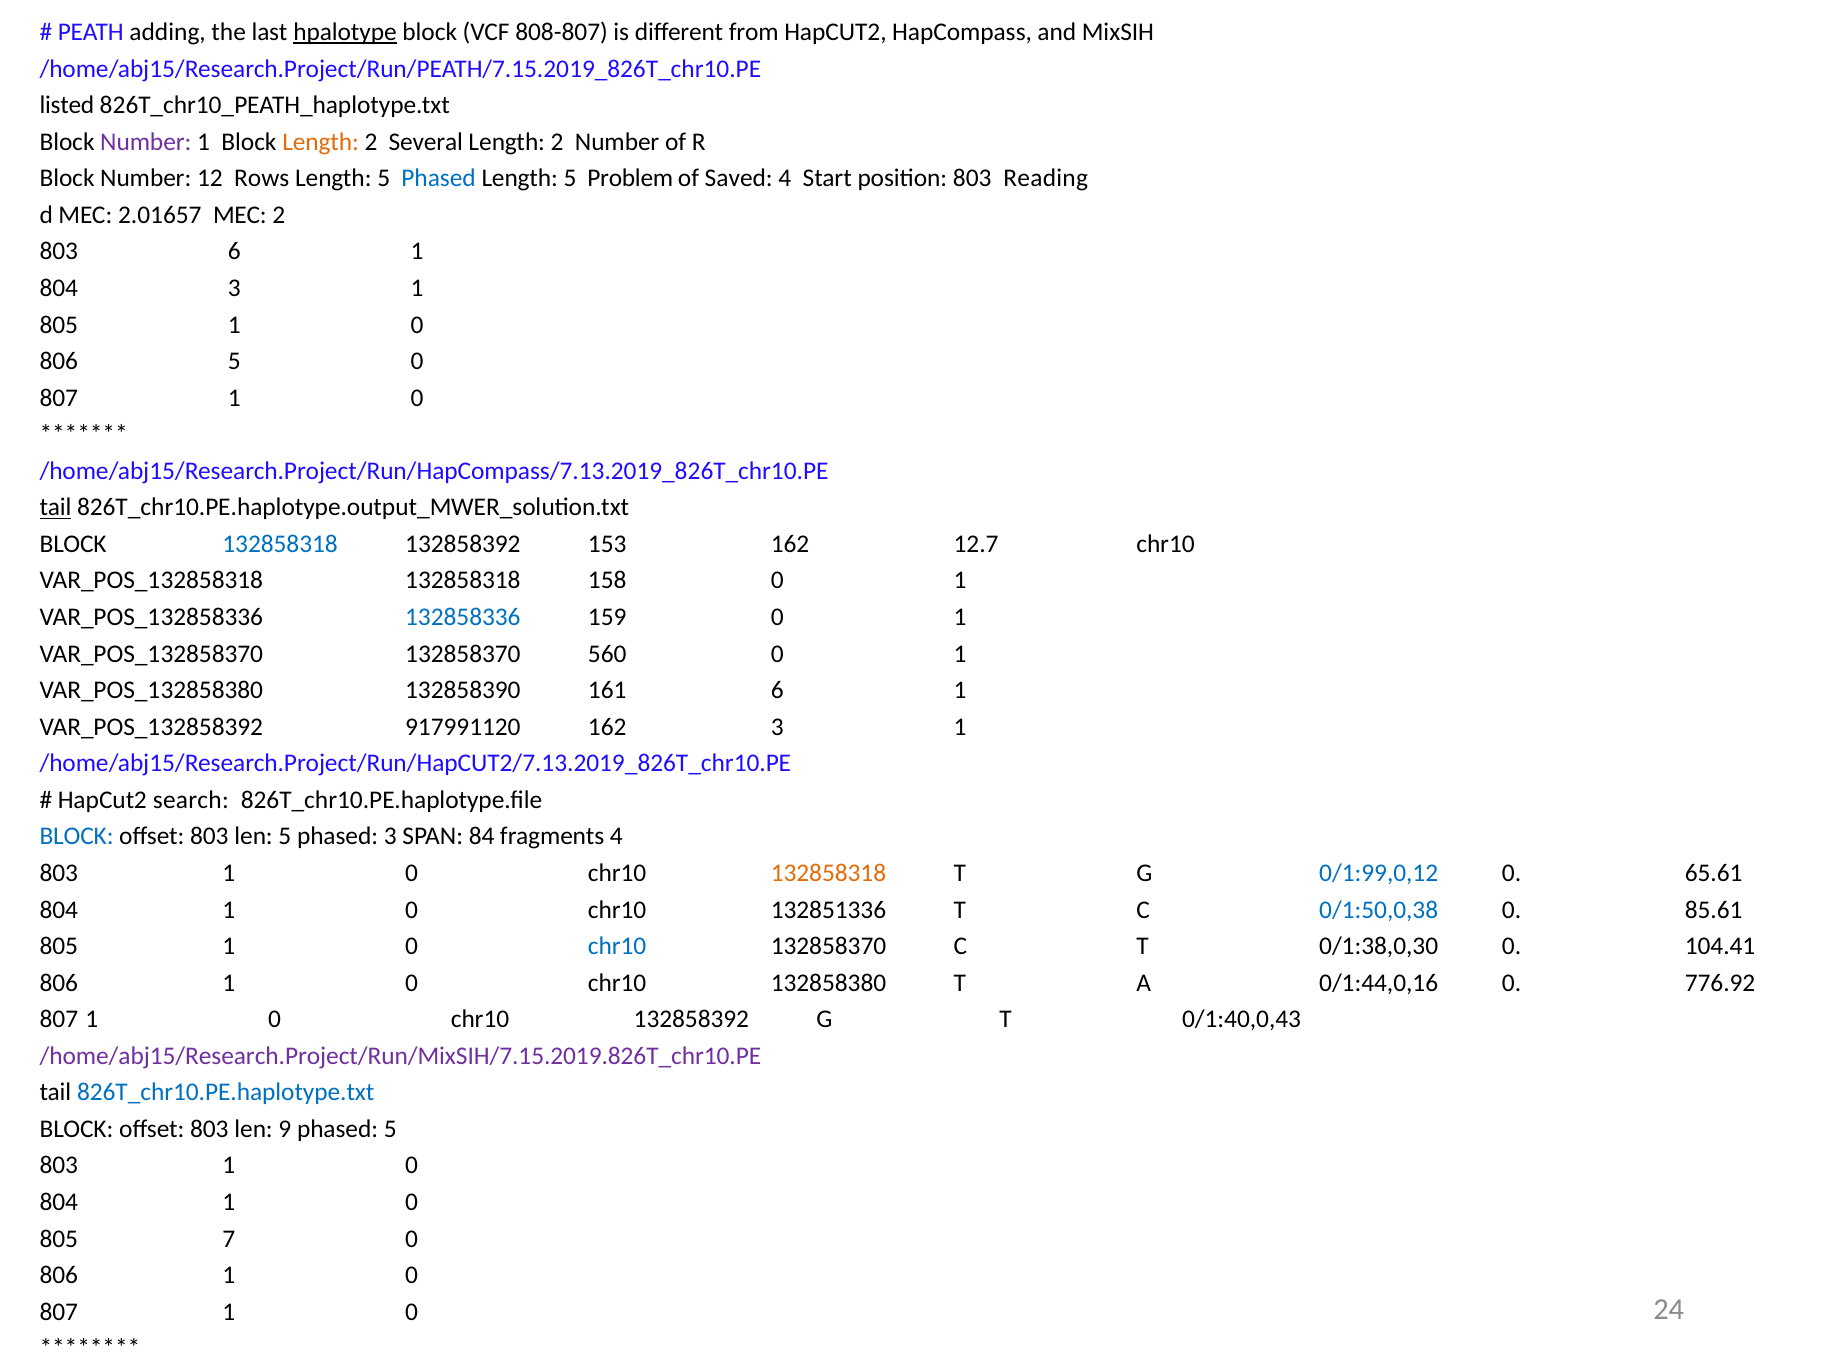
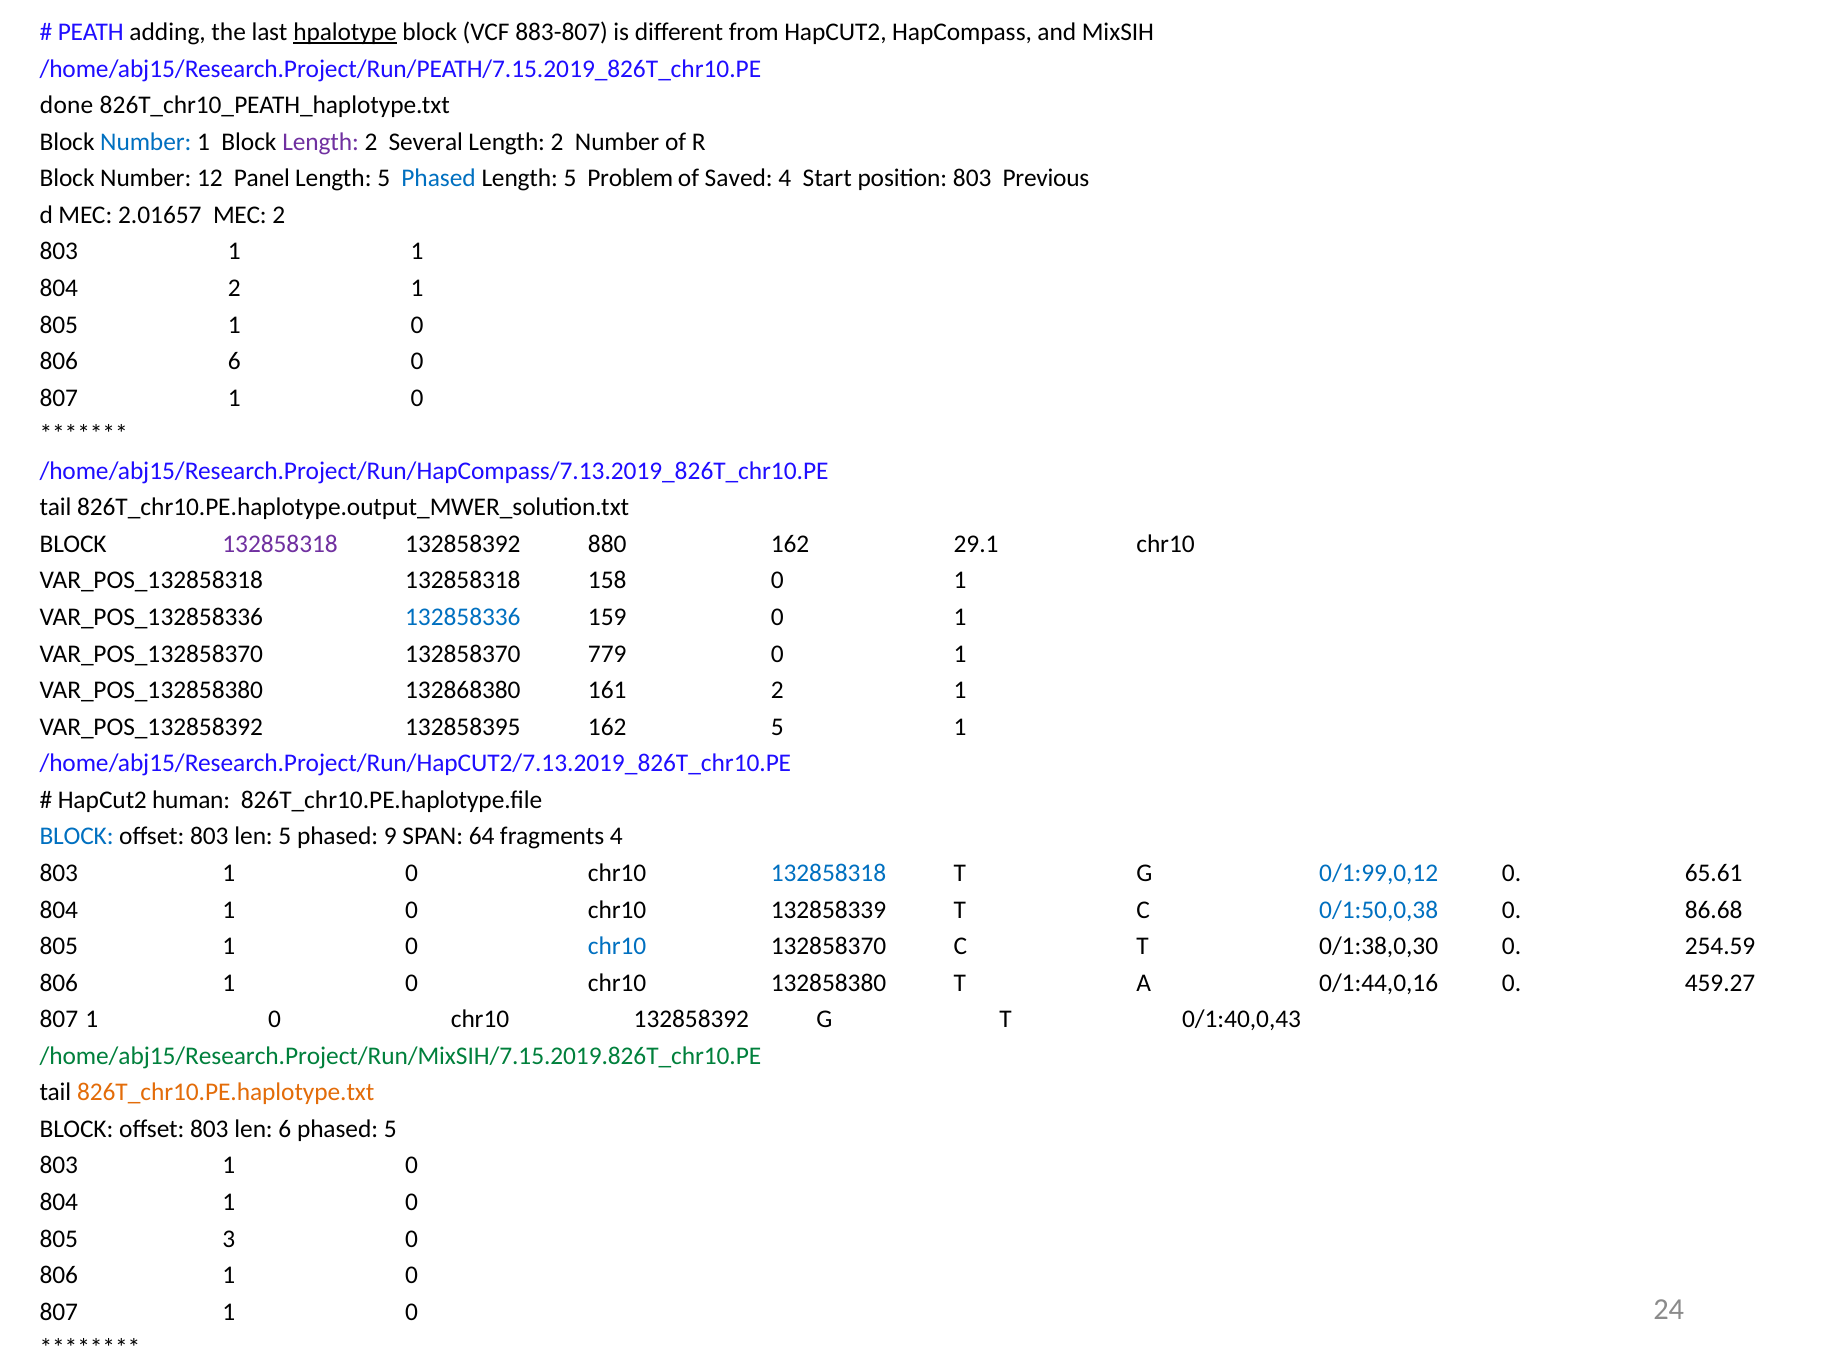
808-807: 808-807 -> 883-807 (562, 32)
listed: listed -> done (67, 105)
Number colour: purple -> blue (146, 142)
Length colour: orange -> purple (321, 142)
Rows: Rows -> Panel (262, 178)
Reading: Reading -> Previous (1046, 178)
6: 6 -> 1 (234, 252)
804 3: 3 -> 2 (234, 288)
806 5: 5 -> 6 (234, 361)
tail underline: present -> none (56, 507)
132858318 colour: blue -> purple (280, 544)
153: 153 -> 880 (607, 544)
12.7: 12.7 -> 29.1 (976, 544)
560: 560 -> 779 (607, 654)
132858390: 132858390 -> 132868380 (463, 690)
161 6: 6 -> 2 (777, 690)
917991120: 917991120 -> 132858395 (463, 727)
162 3: 3 -> 5 (777, 727)
search: search -> human (191, 800)
phased 3: 3 -> 9 (390, 837)
84: 84 -> 64 (482, 837)
132858318 colour: orange -> blue (828, 873)
132851336: 132851336 -> 132858339 (828, 910)
85.61: 85.61 -> 86.68 (1714, 910)
104.41: 104.41 -> 254.59 (1720, 946)
776.92: 776.92 -> 459.27 (1720, 983)
/home/abj15/Research.Project/Run/MixSIH/7.15.2019.826T_chr10.PE colour: purple -> green (400, 1056)
826T_chr10.PE.haplotype.txt colour: blue -> orange (226, 1092)
len 9: 9 -> 6 (285, 1129)
7: 7 -> 3 (229, 1239)
